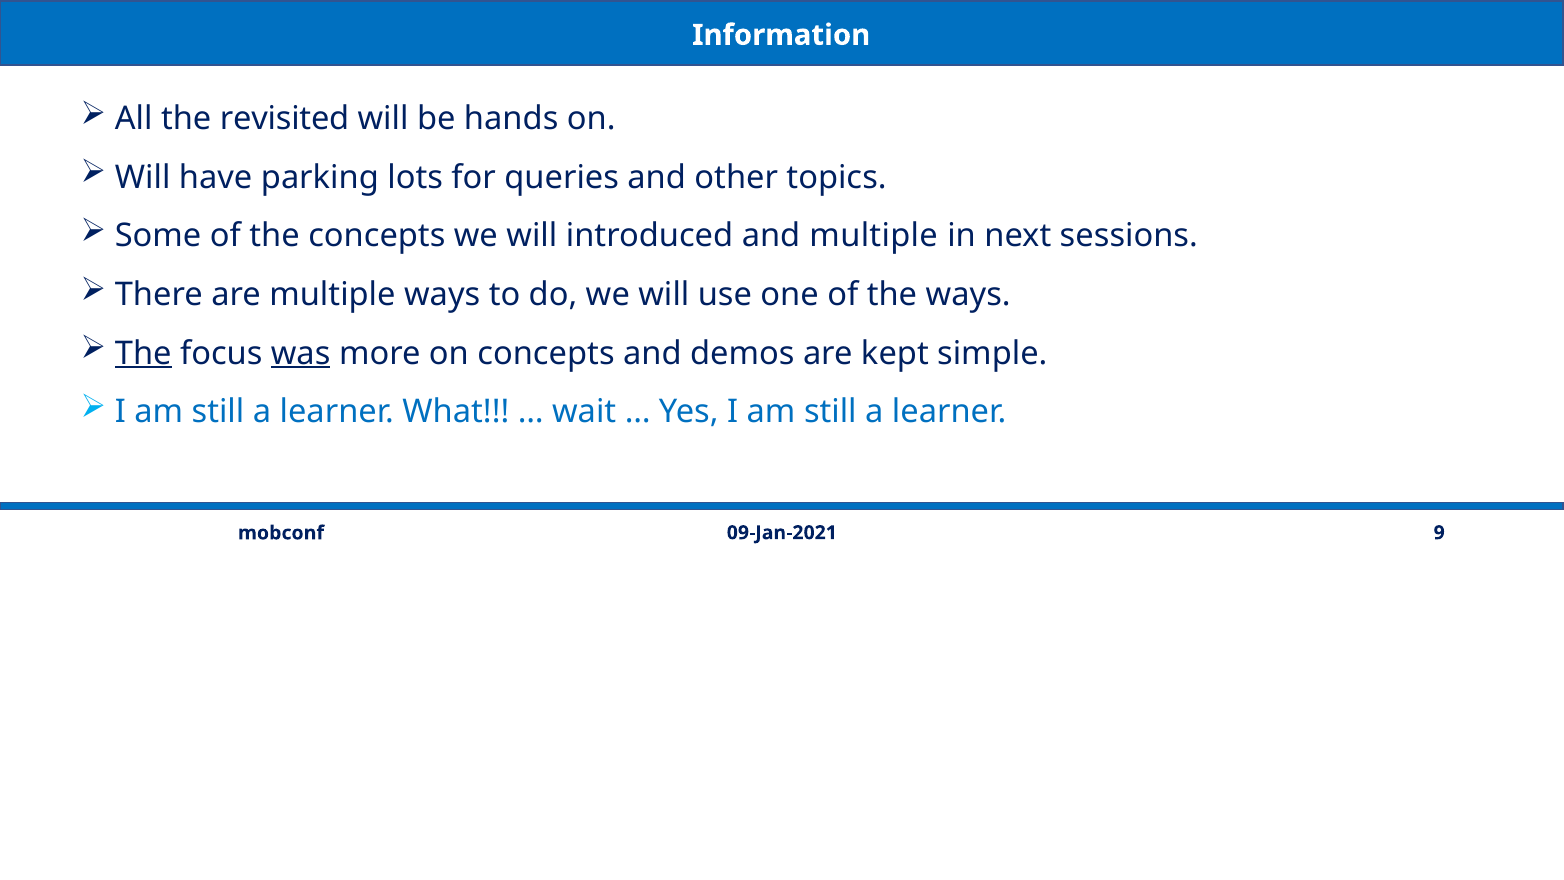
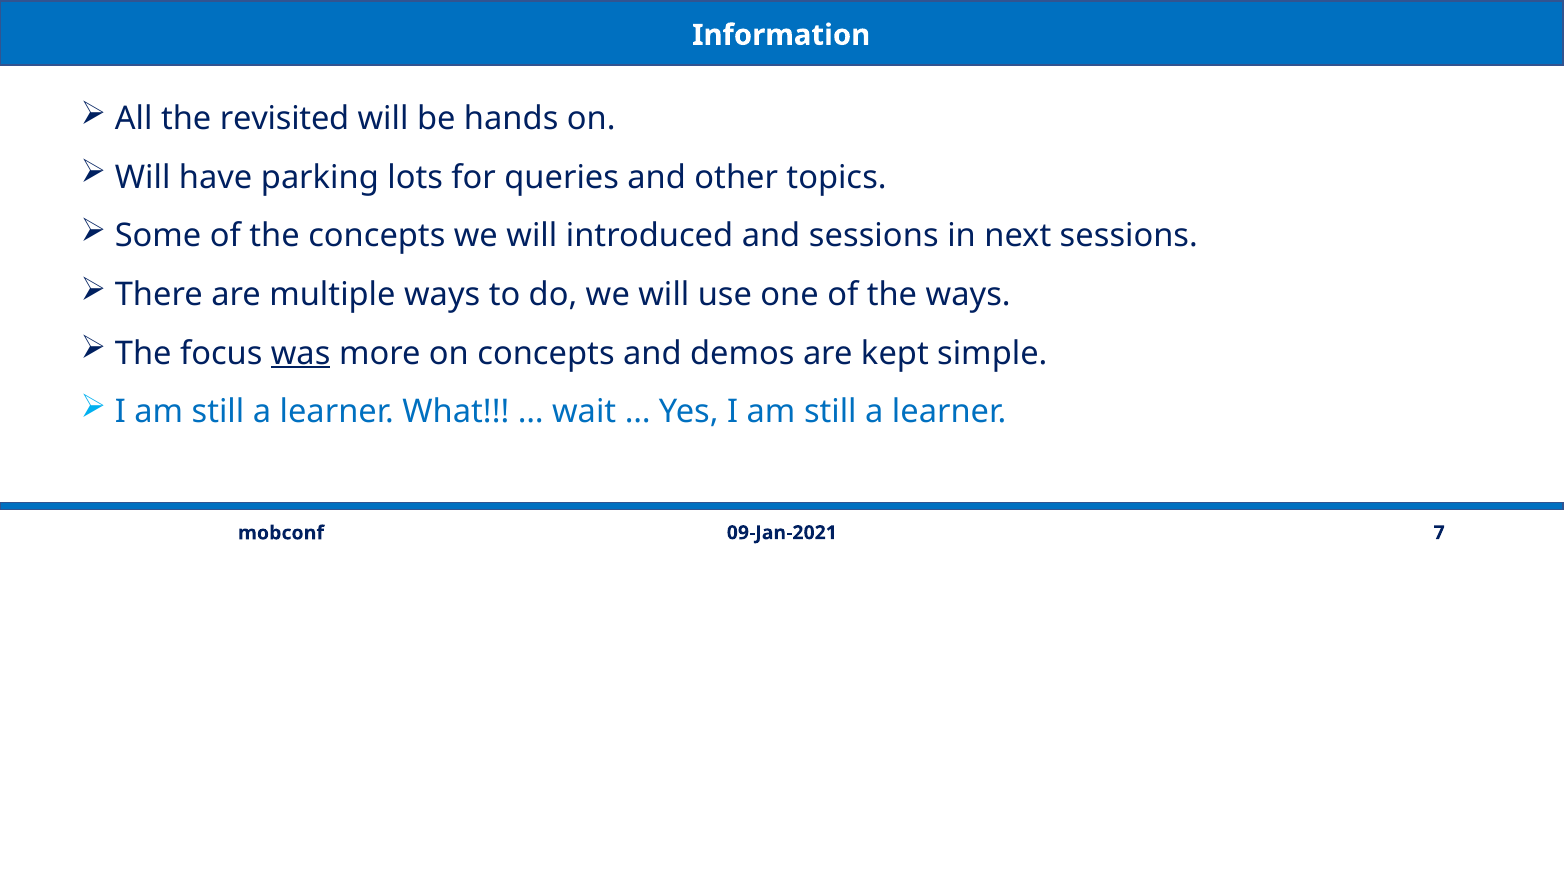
and multiple: multiple -> sessions (874, 236)
The underline: present -> none (143, 353)
9: 9 -> 7 (1439, 533)
